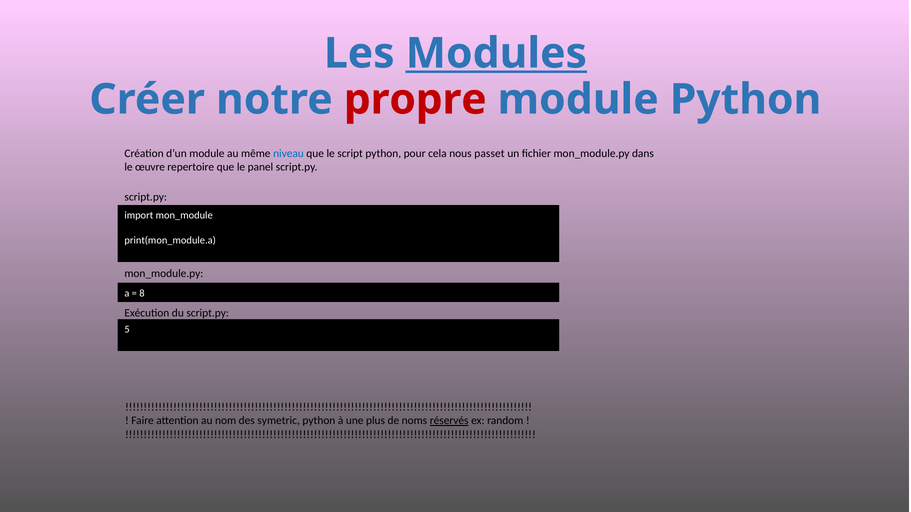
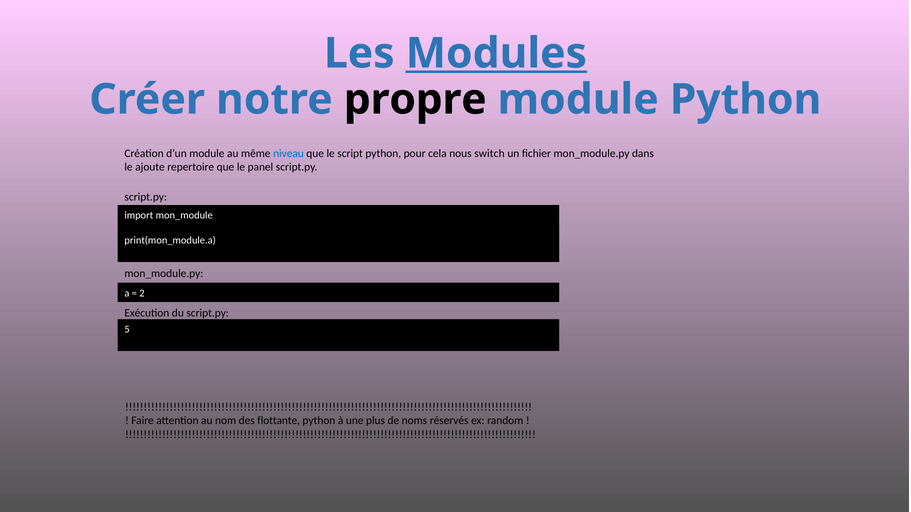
propre colour: red -> black (415, 100)
passet: passet -> switch (489, 154)
œuvre: œuvre -> ajoute (150, 167)
8: 8 -> 2 (142, 293)
symetric: symetric -> flottante (279, 421)
réservés underline: present -> none (449, 421)
